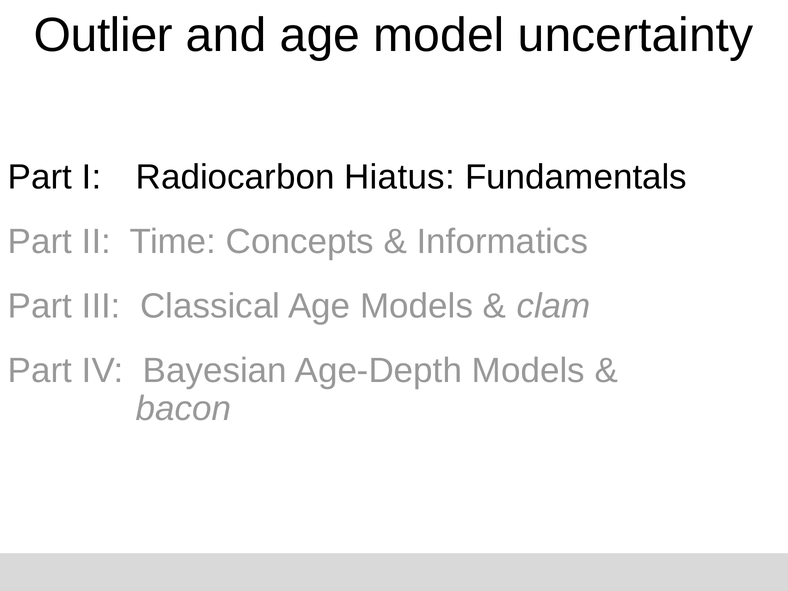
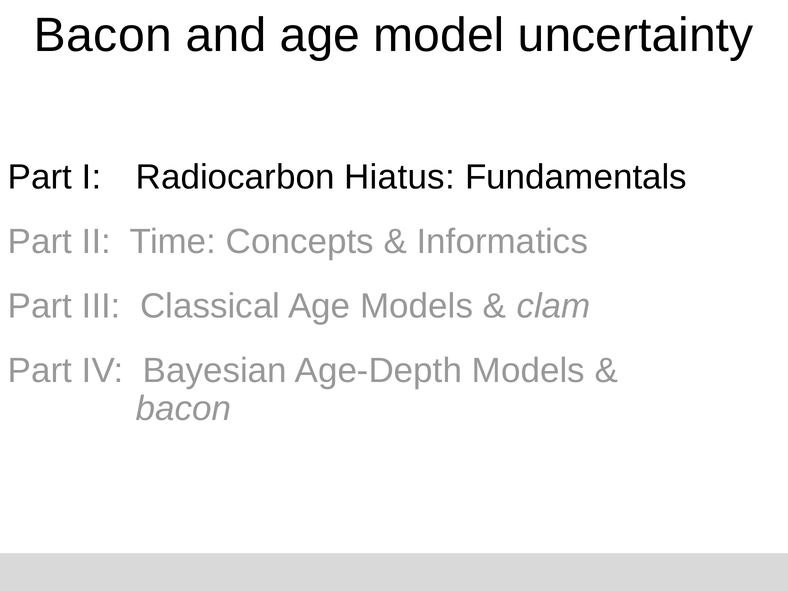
Outlier: Outlier -> Bacon (103, 35)
